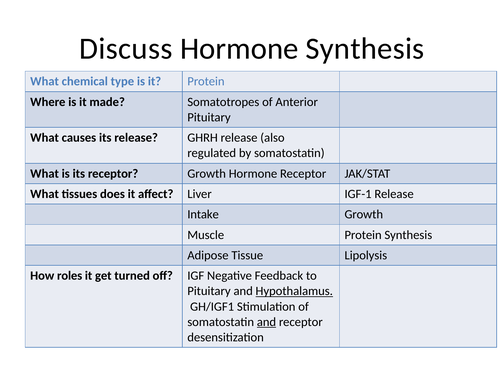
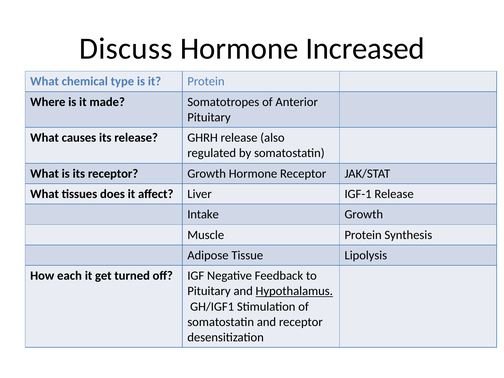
Hormone Synthesis: Synthesis -> Increased (365, 49)
roles: roles -> each (70, 276)
and underline: present -> none (266, 322)
